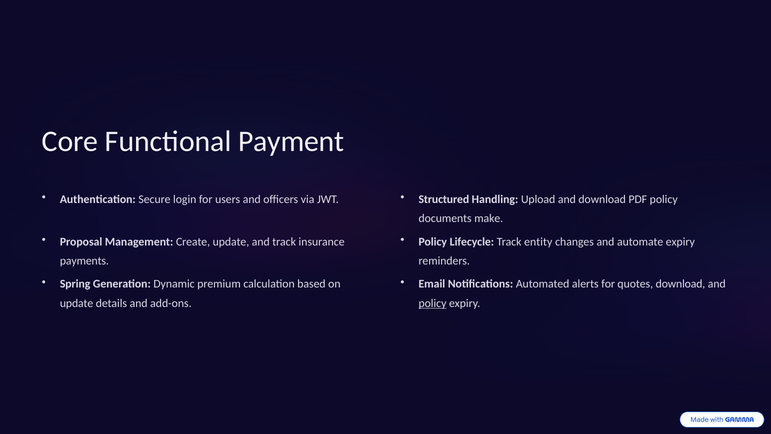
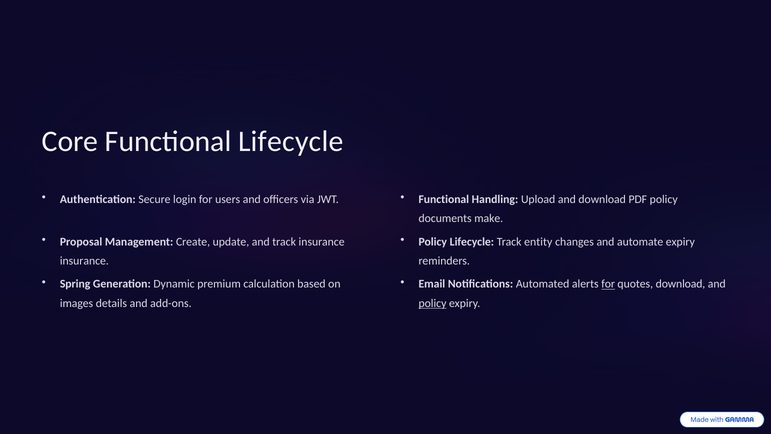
Functional Payment: Payment -> Lifecycle (291, 142)
Structured: Structured -> Functional (444, 199)
payments: payments -> insurance (84, 261)
for underline: none -> present (608, 284)
update: update -> images (77, 303)
